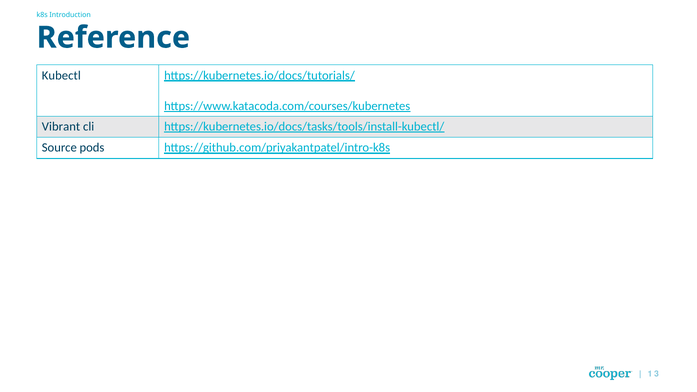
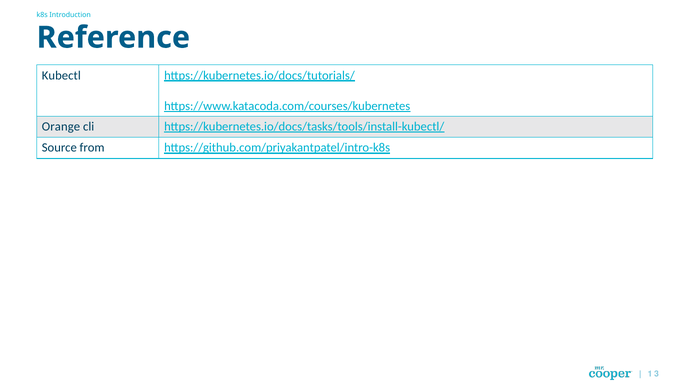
Vibrant: Vibrant -> Orange (61, 127)
pods: pods -> from (92, 148)
